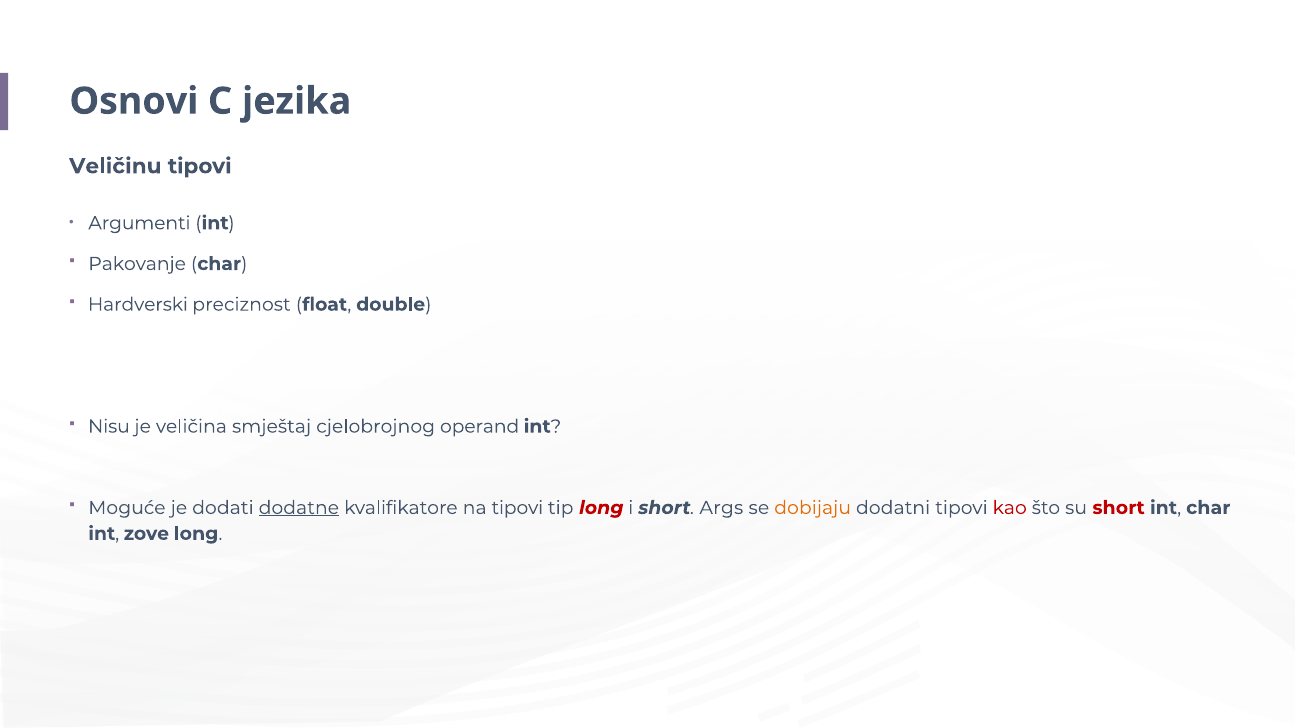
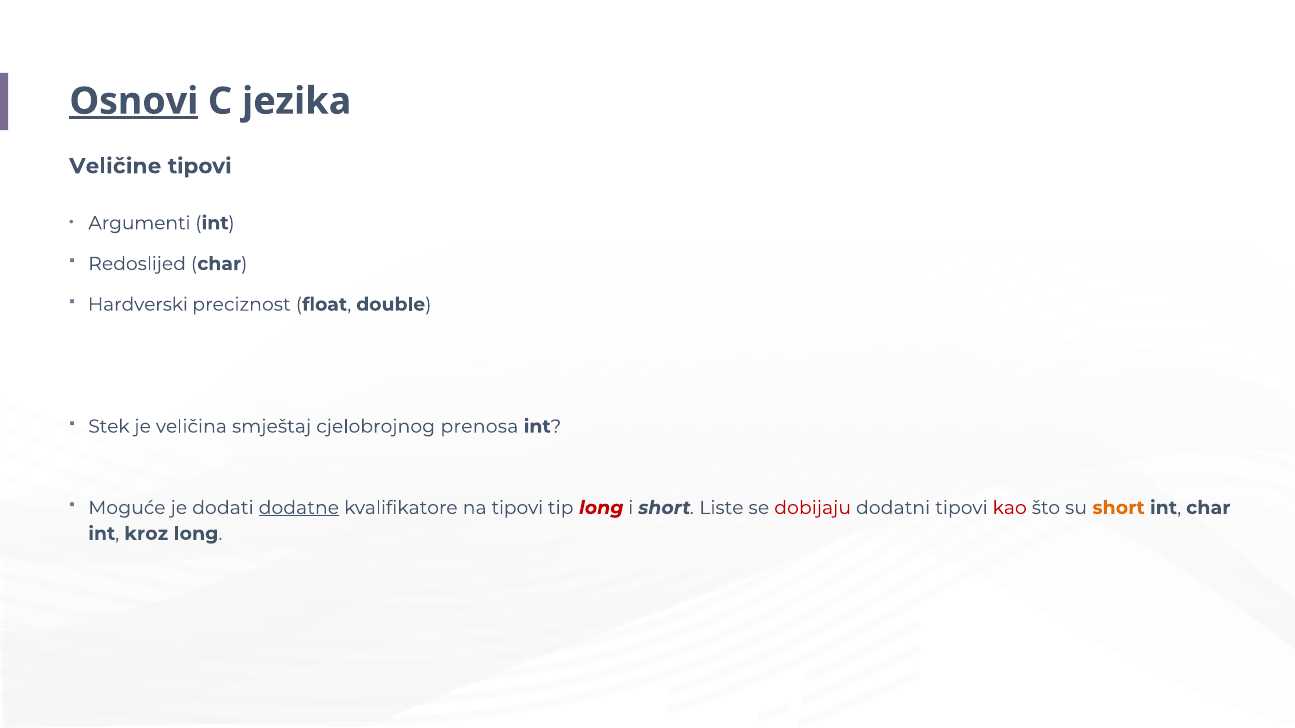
Osnovi underline: none -> present (134, 101)
Veličinu: Veličinu -> Veličine (115, 166)
Pakovanje: Pakovanje -> Redoslijed (137, 264)
Nisu: Nisu -> Stek (109, 427)
operand: operand -> prenosa (479, 427)
Args: Args -> Liste (721, 508)
dobijaju colour: orange -> red (813, 508)
short colour: red -> orange (1119, 508)
zove: zove -> kroz (146, 534)
